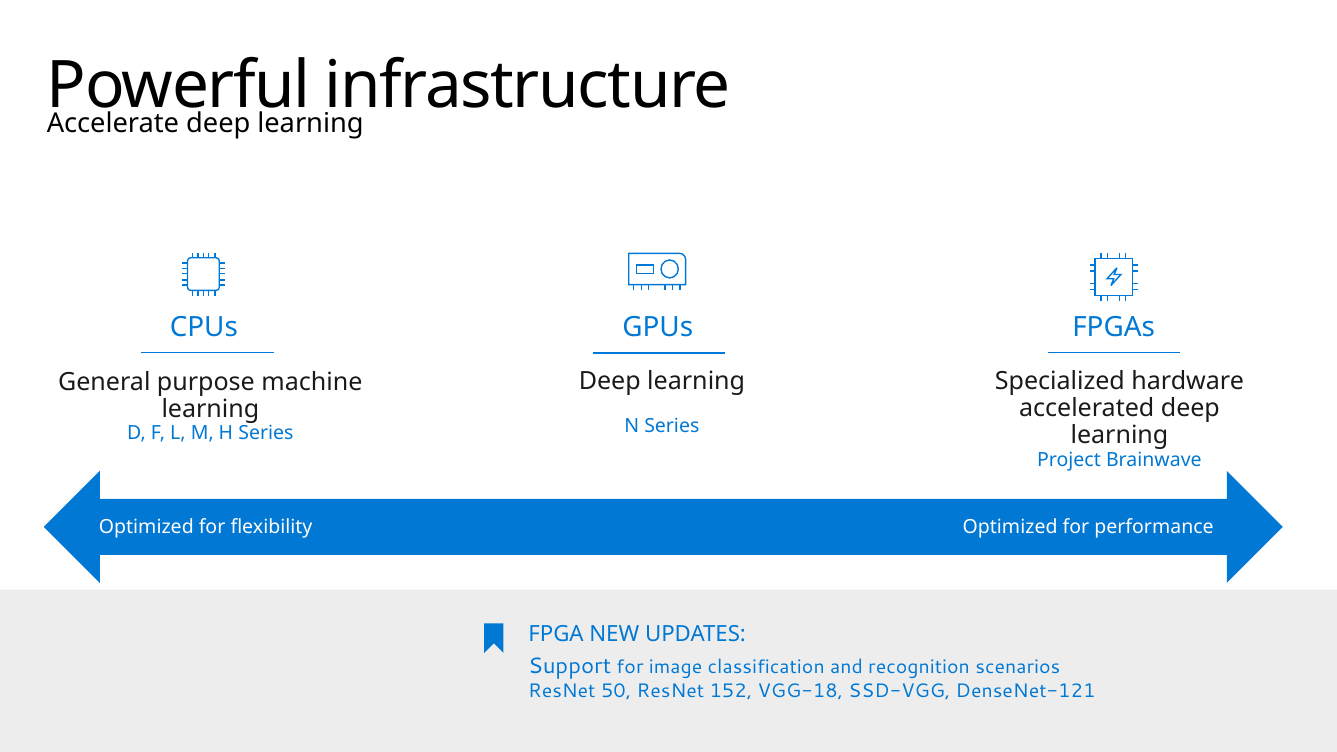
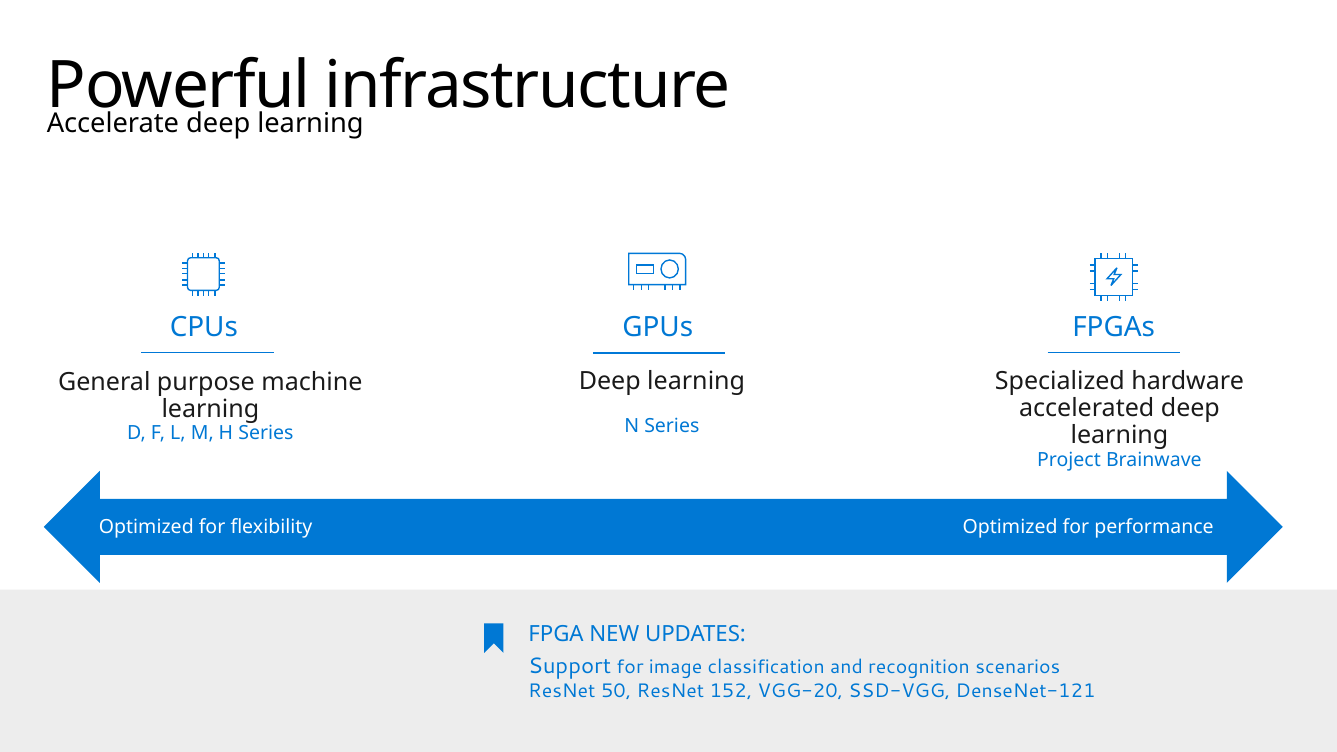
VGG-18: VGG-18 -> VGG-20 (800, 691)
